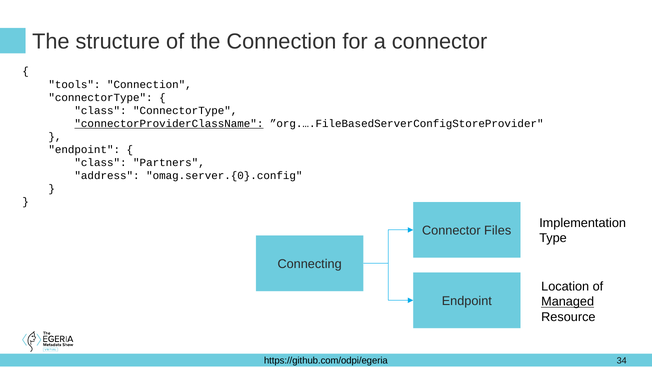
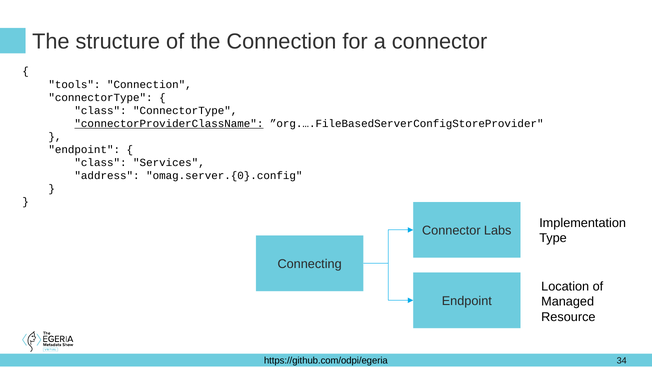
Partners: Partners -> Services (169, 163)
Files: Files -> Labs (498, 231)
Managed underline: present -> none (568, 302)
